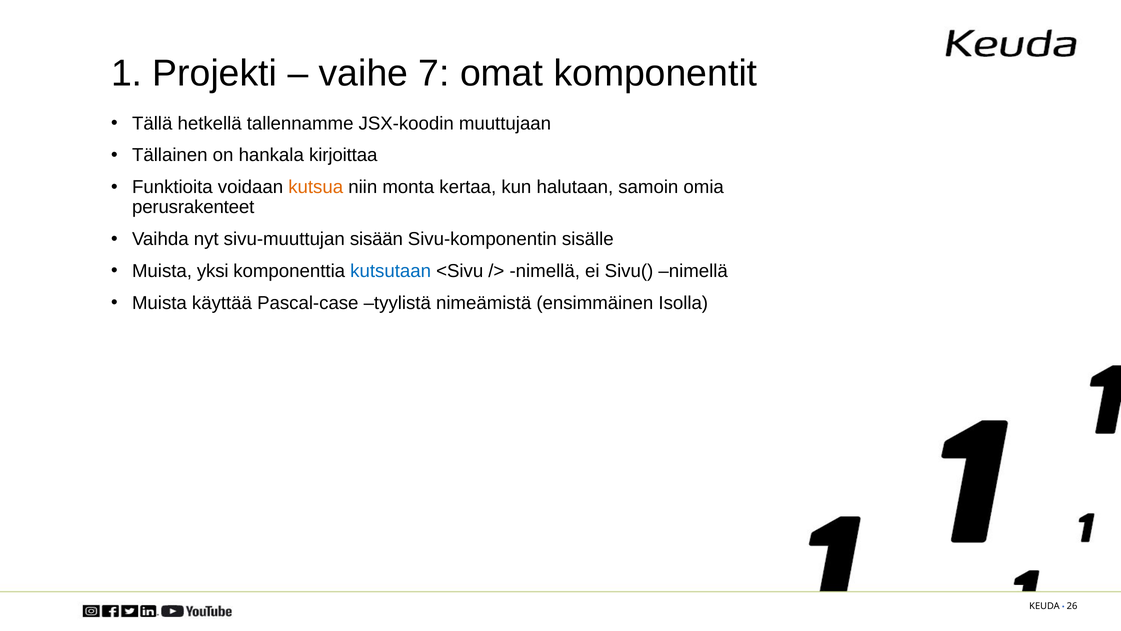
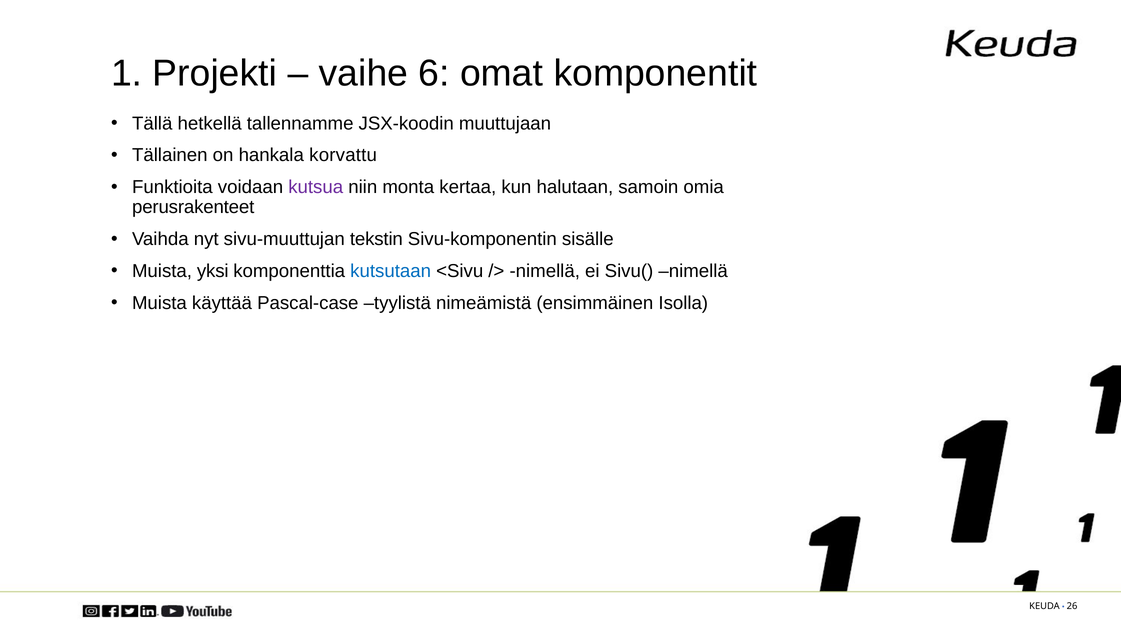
7: 7 -> 6 (434, 73)
kirjoittaa: kirjoittaa -> korvattu (343, 155)
kutsua colour: orange -> purple (316, 187)
sisään: sisään -> tekstin (376, 239)
